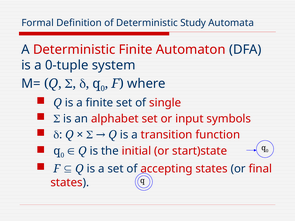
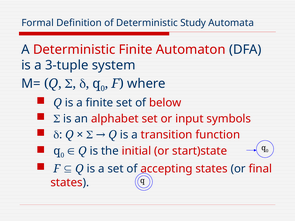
0-tuple: 0-tuple -> 3-tuple (67, 65)
single: single -> below (165, 103)
